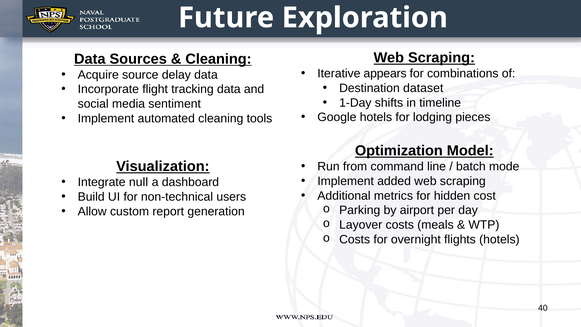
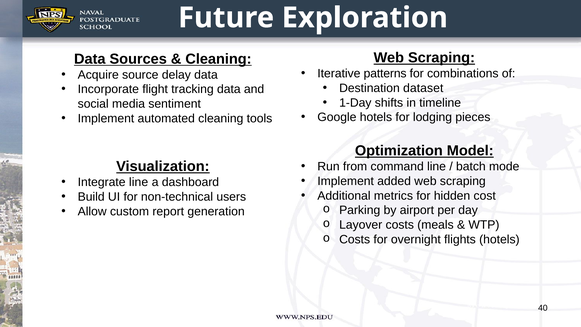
appears: appears -> patterns (385, 74)
Integrate null: null -> line (139, 182)
